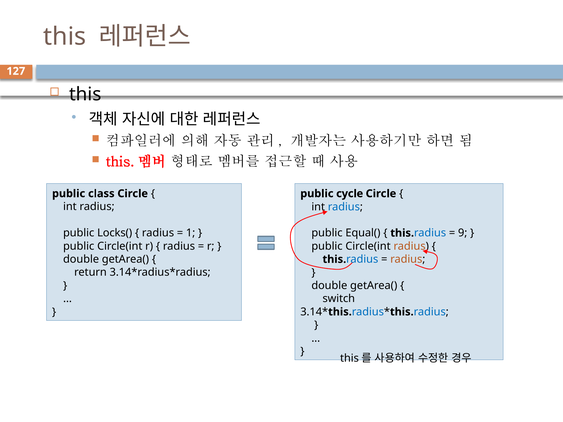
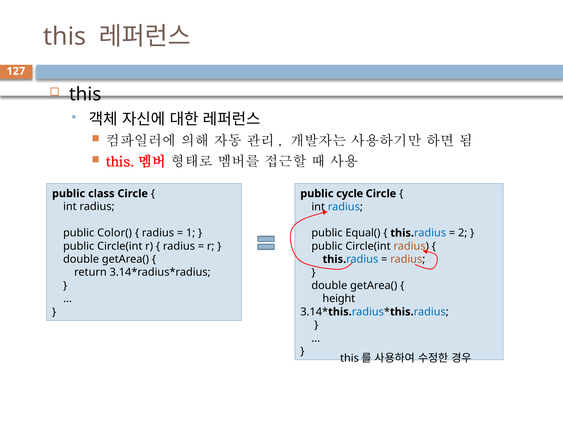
Locks(: Locks( -> Color( (115, 233)
9: 9 -> 2 (463, 233)
switch: switch -> height (339, 299)
